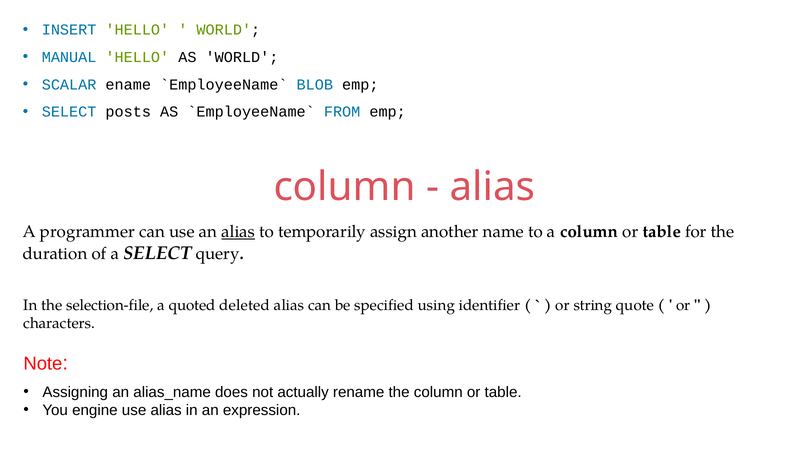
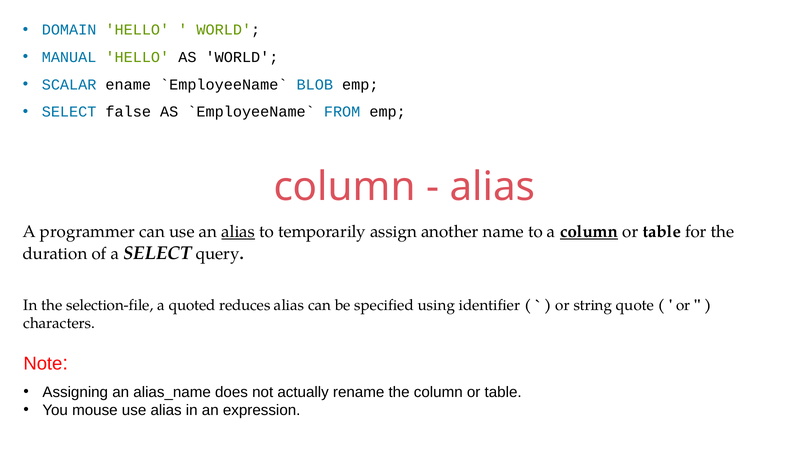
INSERT: INSERT -> DOMAIN (69, 30)
posts: posts -> false (128, 112)
column underline: none -> present (589, 232)
deleted: deleted -> reduces (245, 305)
engine: engine -> mouse (95, 410)
